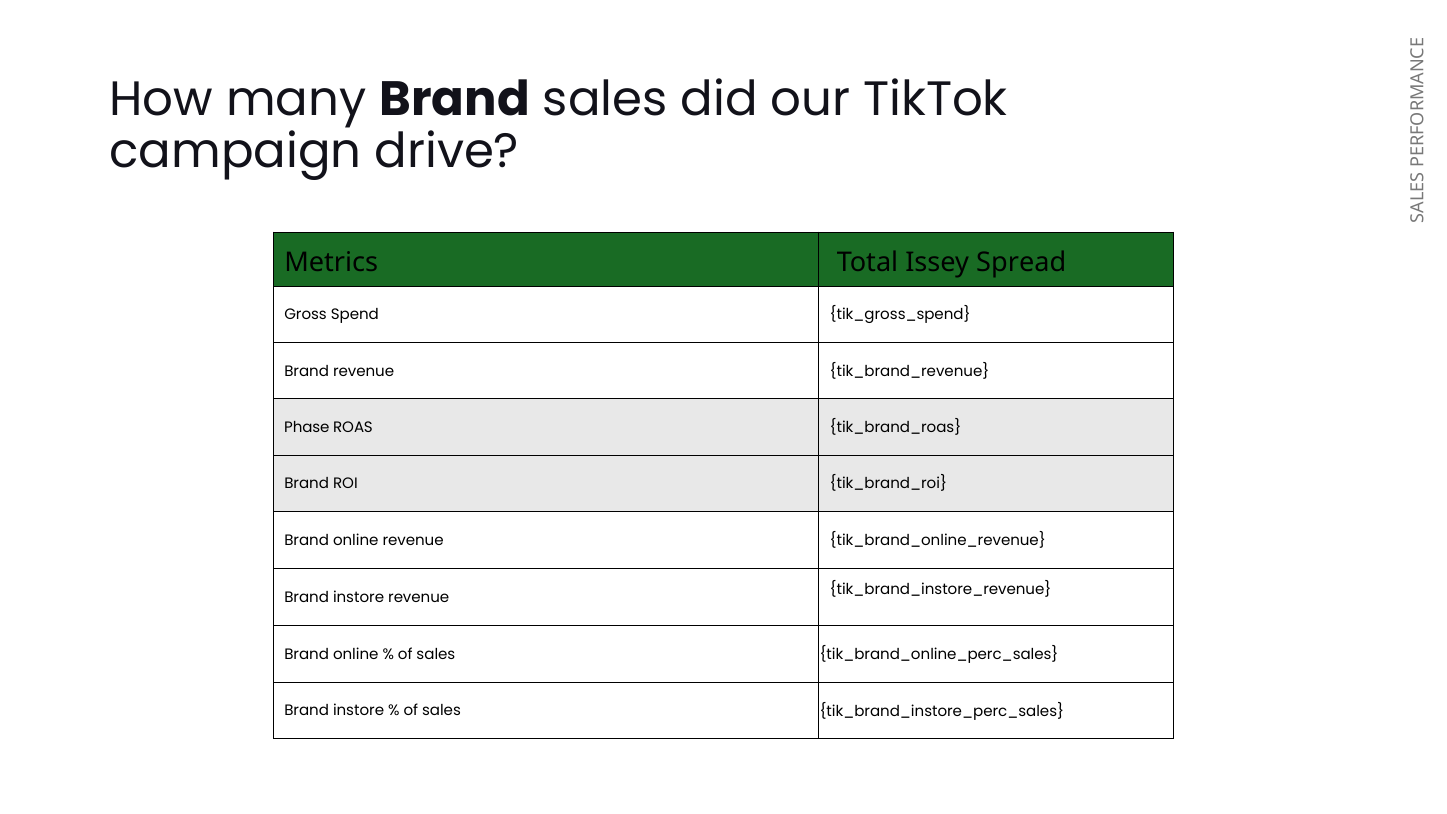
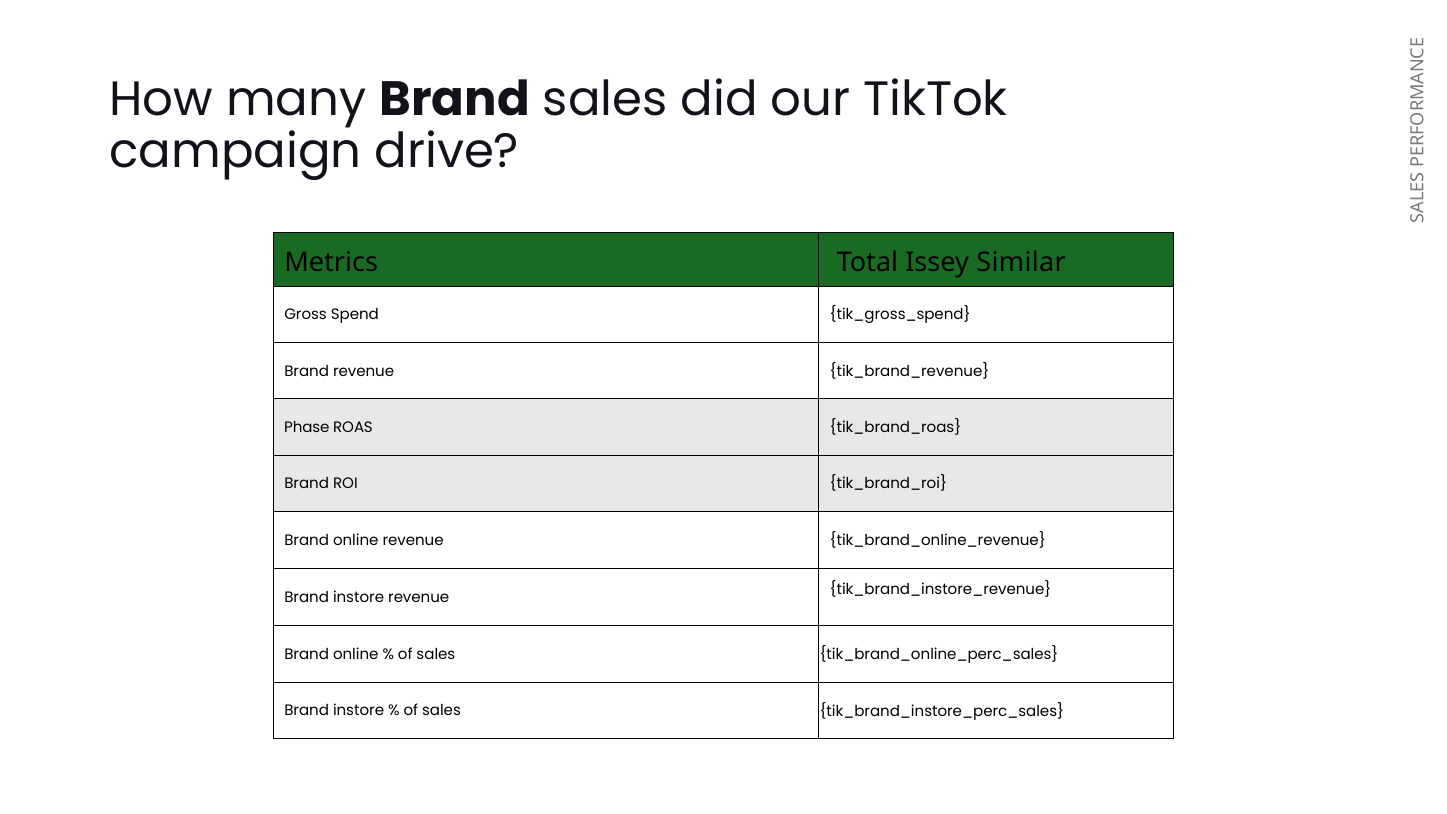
Spread: Spread -> Similar (1021, 263)
